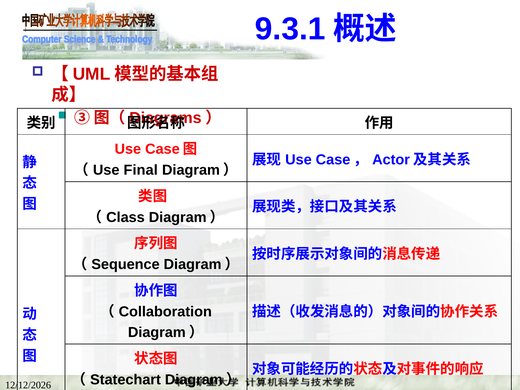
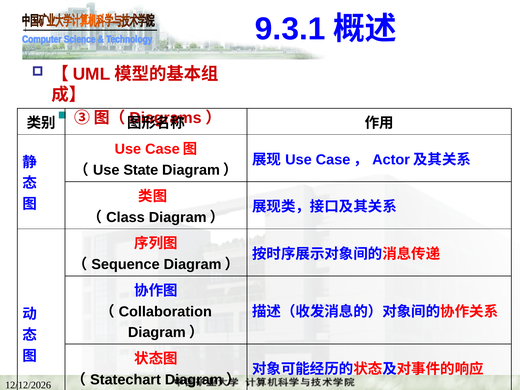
Final: Final -> State (141, 170)
